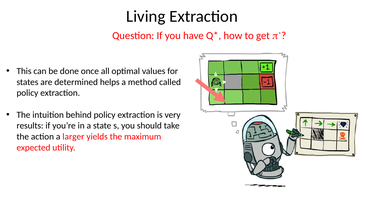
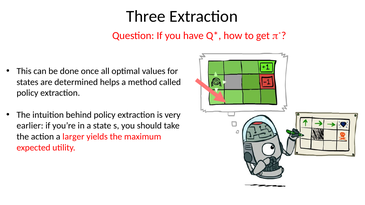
Living: Living -> Three (146, 16)
results: results -> earlier (30, 126)
